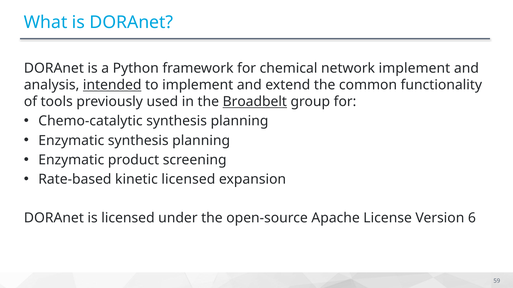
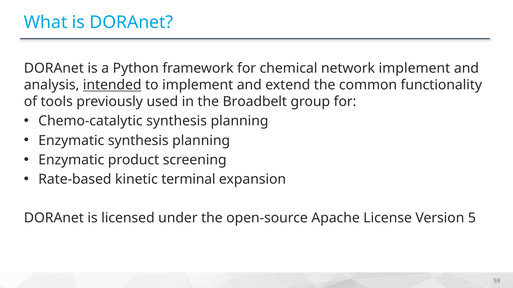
Broadbelt underline: present -> none (255, 102)
kinetic licensed: licensed -> terminal (188, 180)
6: 6 -> 5 (472, 219)
